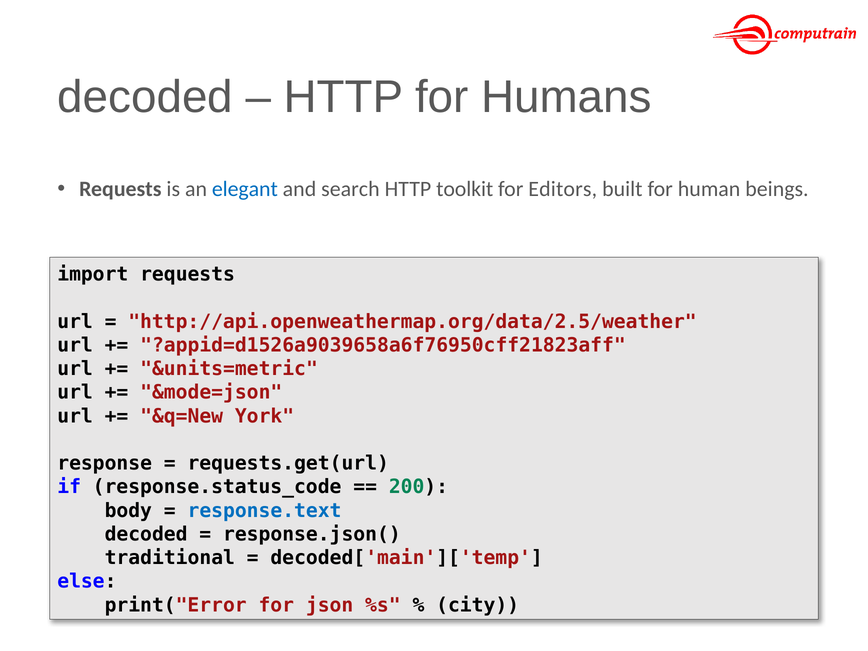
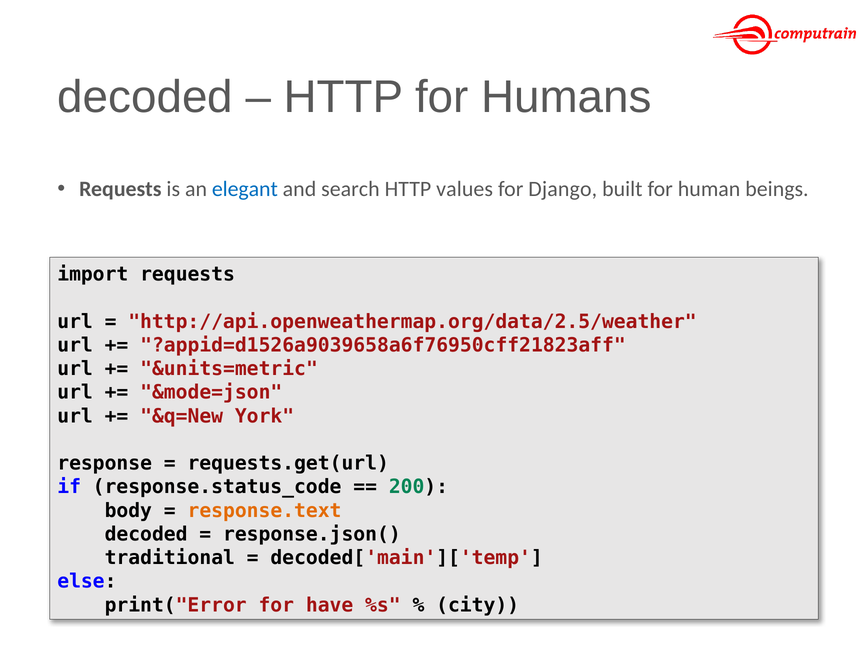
toolkit: toolkit -> values (465, 189)
Editors: Editors -> Django (563, 189)
response.text colour: blue -> orange (265, 510)
json: json -> have (330, 605)
